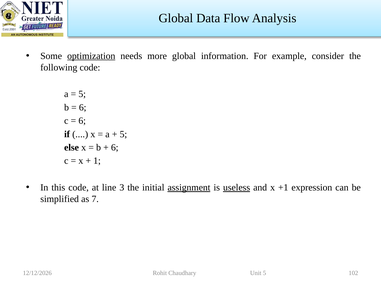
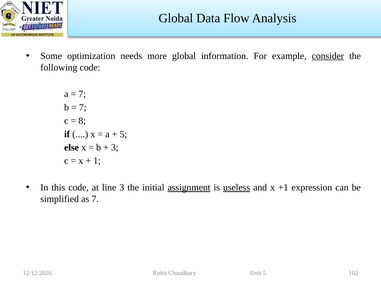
optimization underline: present -> none (91, 56)
consider underline: none -> present (328, 56)
5: 5 -> 7 (82, 94)
6: 6 -> 7 (83, 107)
6: 6 -> 8 (82, 121)
6: 6 -> 3 (115, 147)
